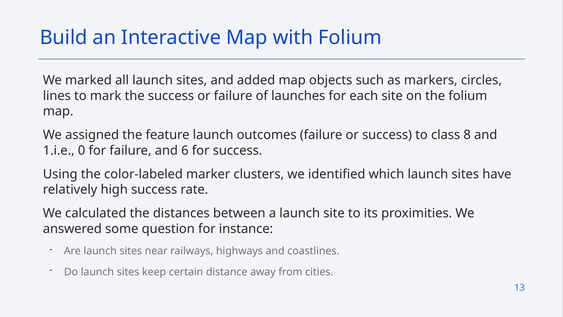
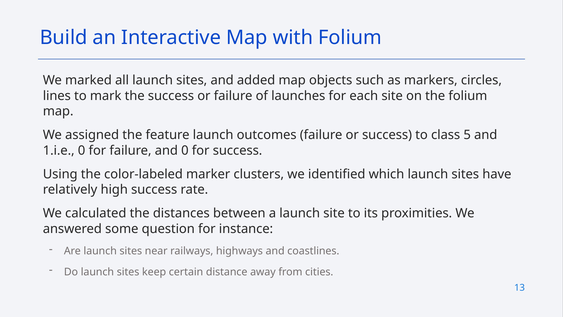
8: 8 -> 5 (467, 135)
and 6: 6 -> 0 (185, 150)
